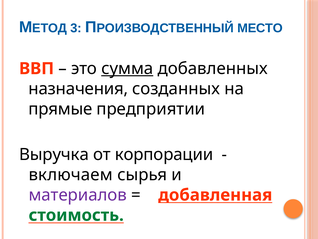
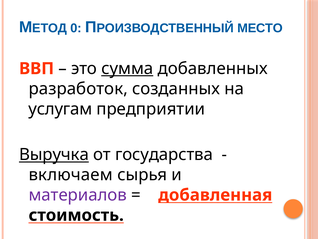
3: 3 -> 0 (76, 28)
назначения: назначения -> разработок (78, 89)
прямые: прямые -> услугам (60, 109)
Выручка underline: none -> present (54, 154)
корпорации: корпорации -> государства (164, 154)
стоимость colour: green -> black (76, 215)
